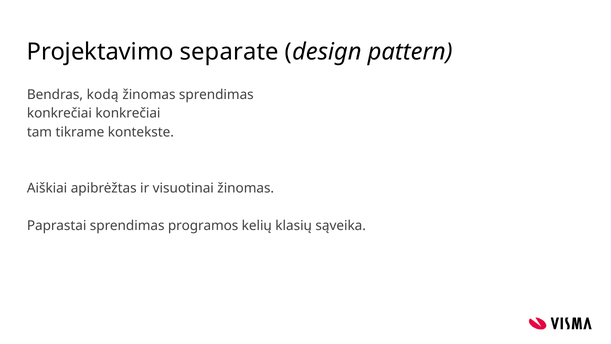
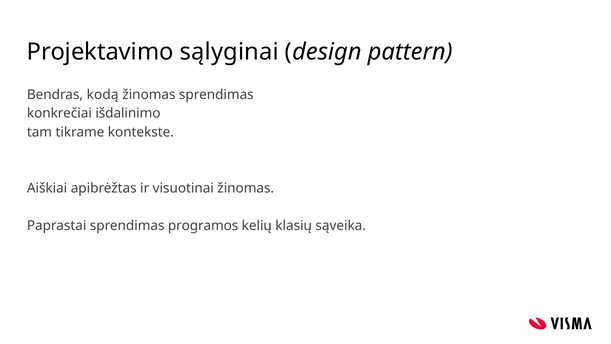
separate: separate -> sąlyginai (229, 52)
konkrečiai konkrečiai: konkrečiai -> išdalinimo (128, 113)
